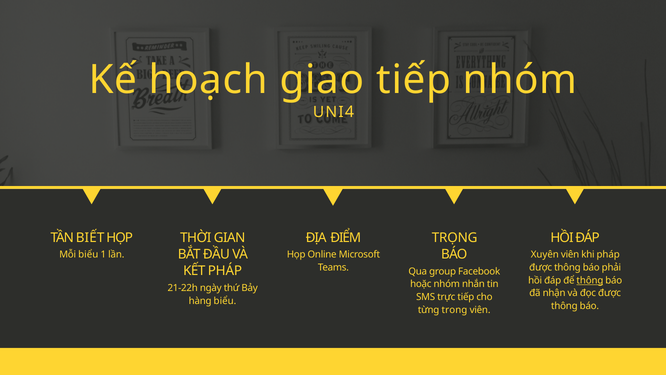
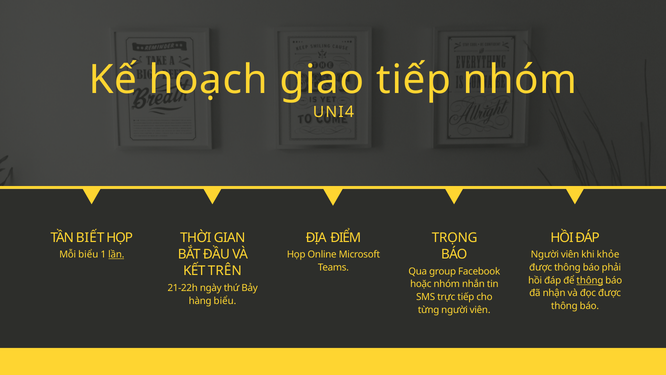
lần underline: none -> present (116, 255)
Xuyên: Xuyên -> Người (545, 255)
khi pháp: pháp -> khỏe (608, 255)
KẾT PHÁP: PHÁP -> TRÊN (225, 271)
từng trọng: trọng -> người (455, 310)
